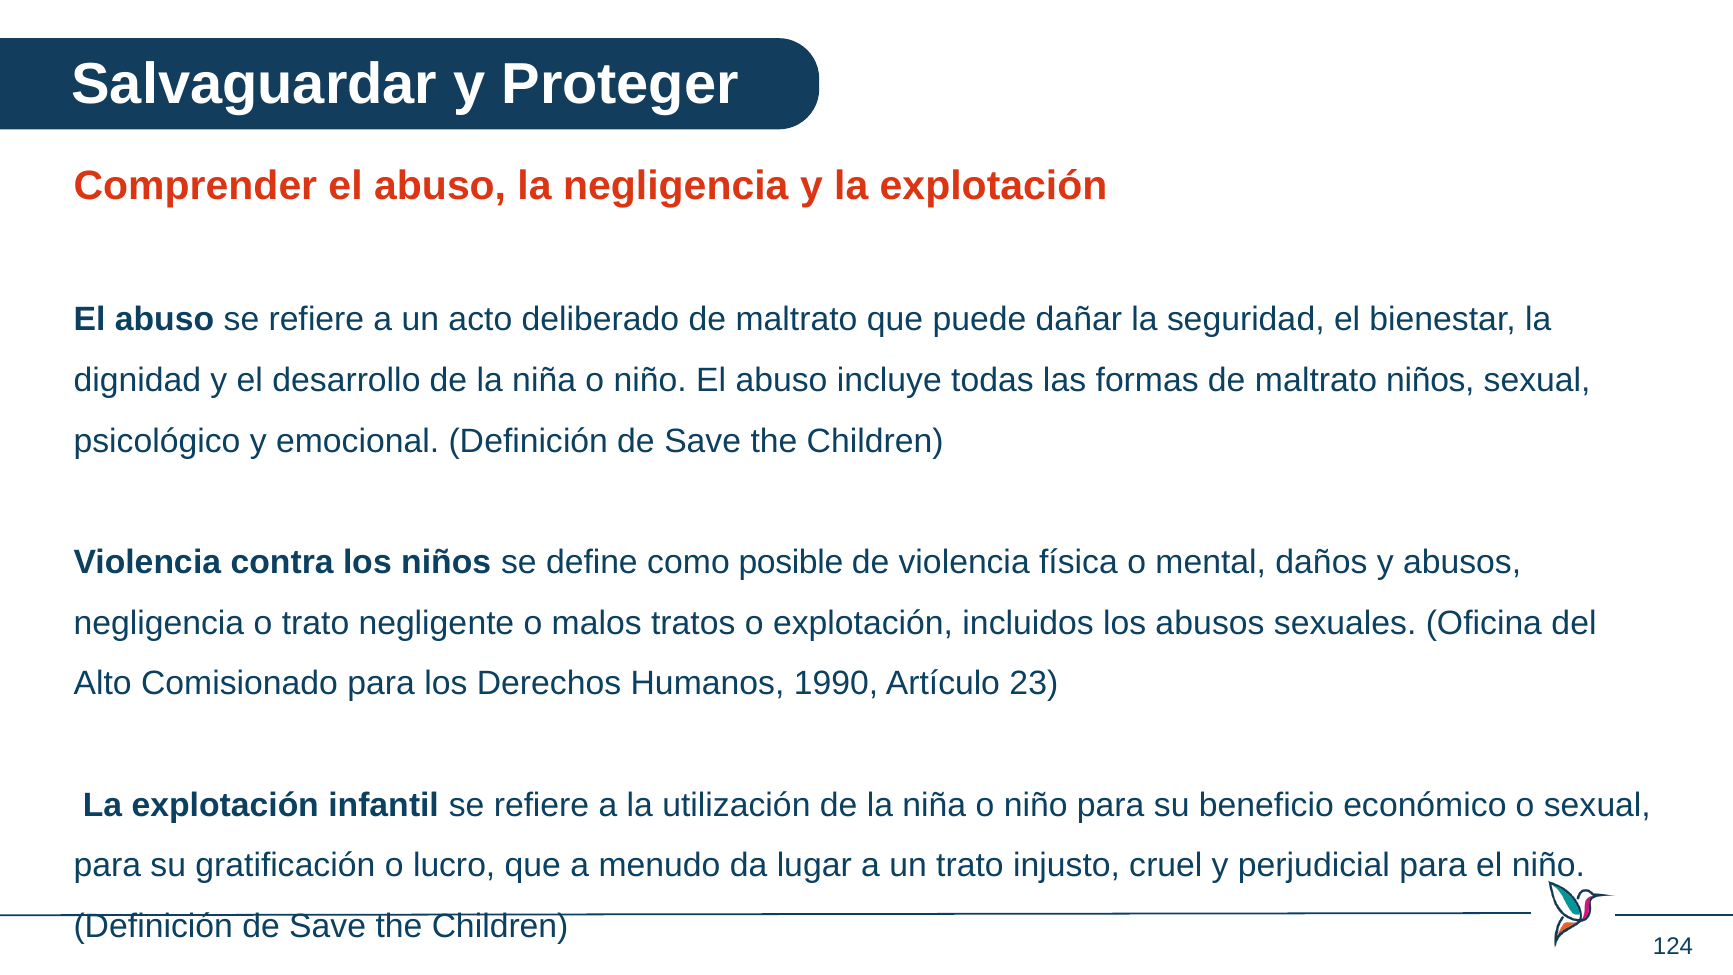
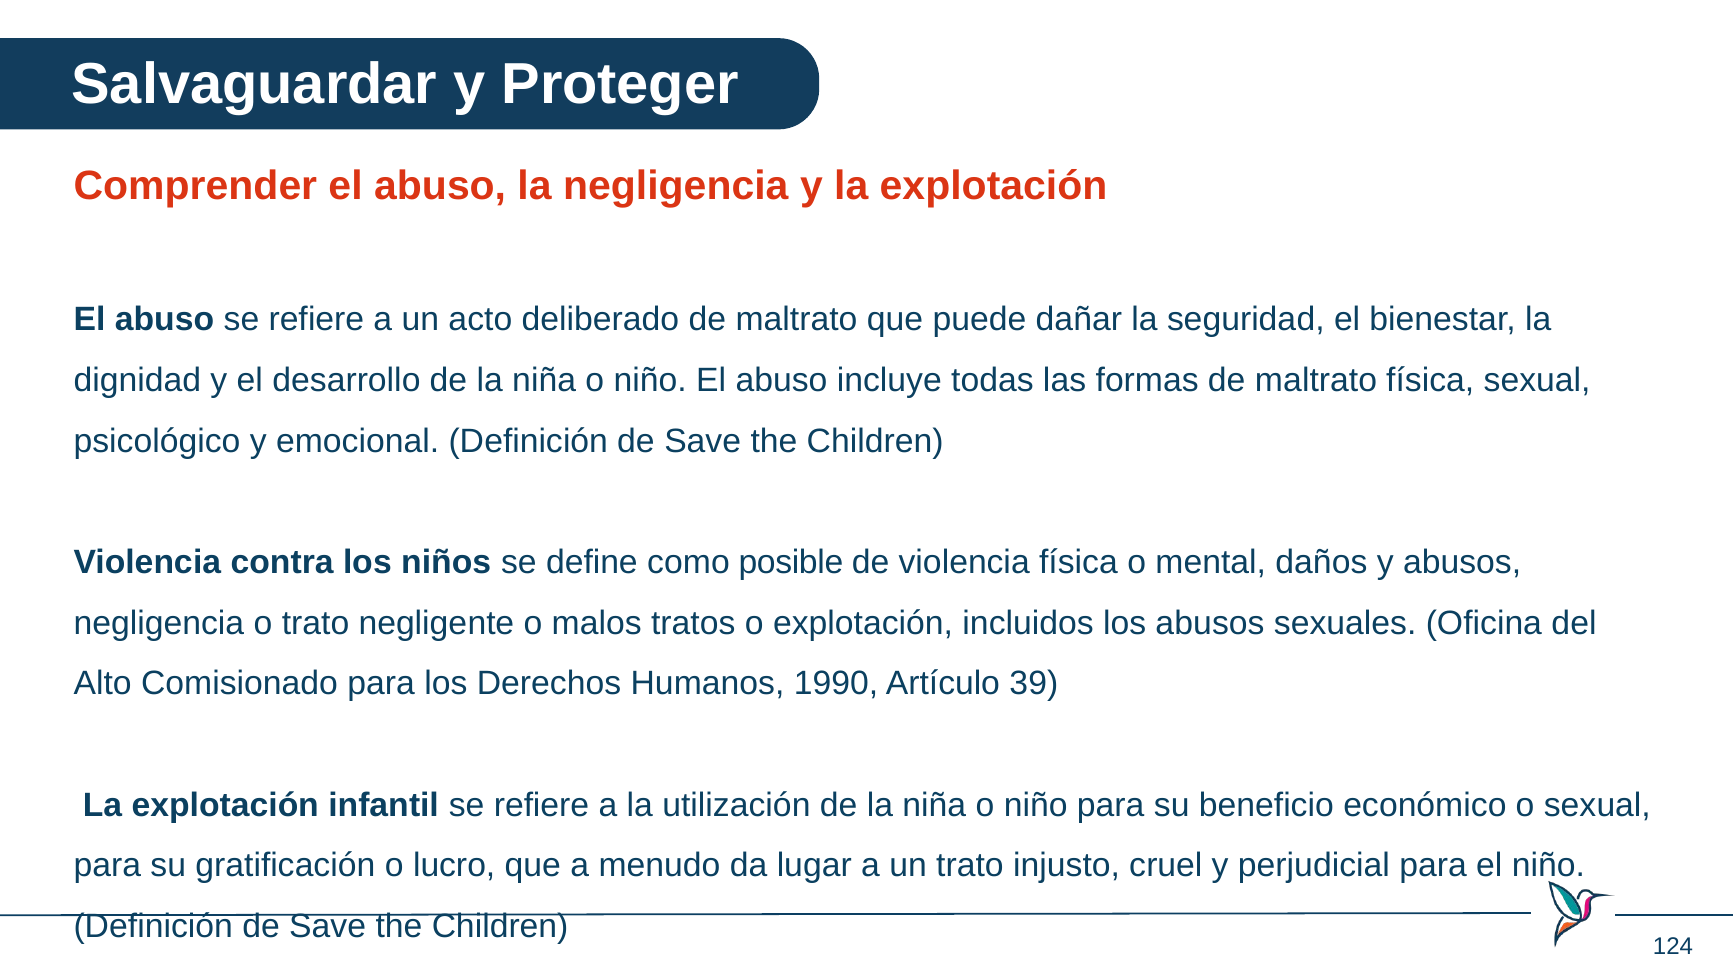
maltrato niños: niños -> física (1430, 380)
23: 23 -> 39 (1034, 684)
